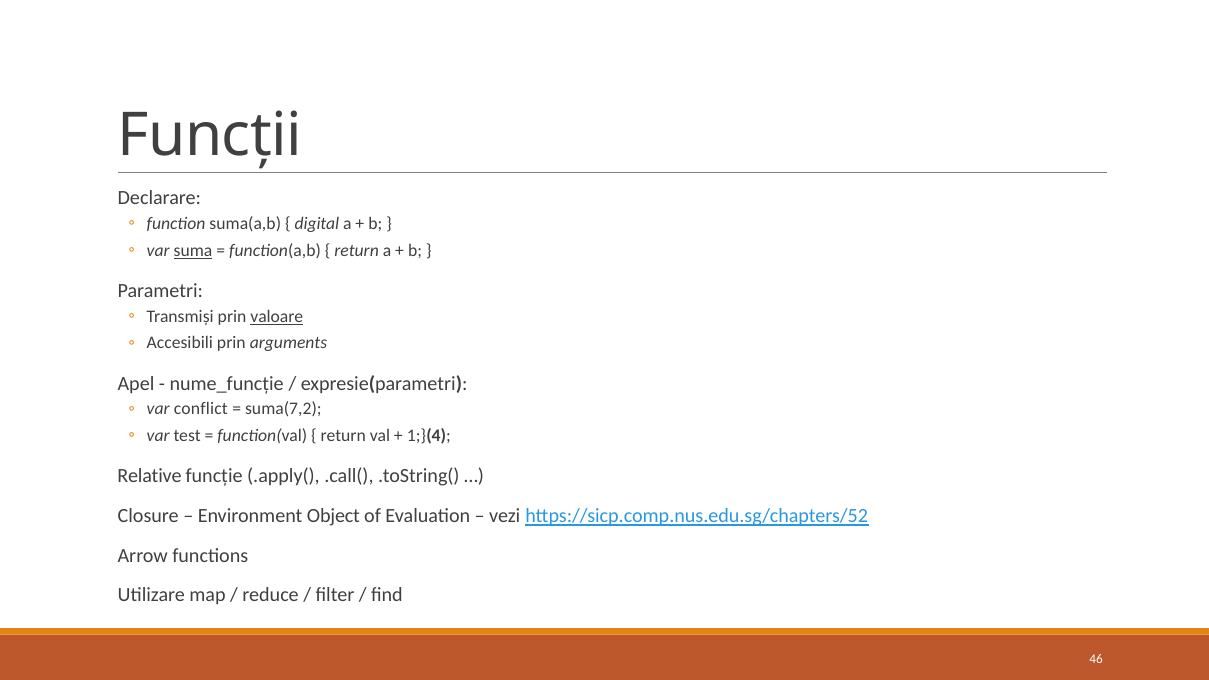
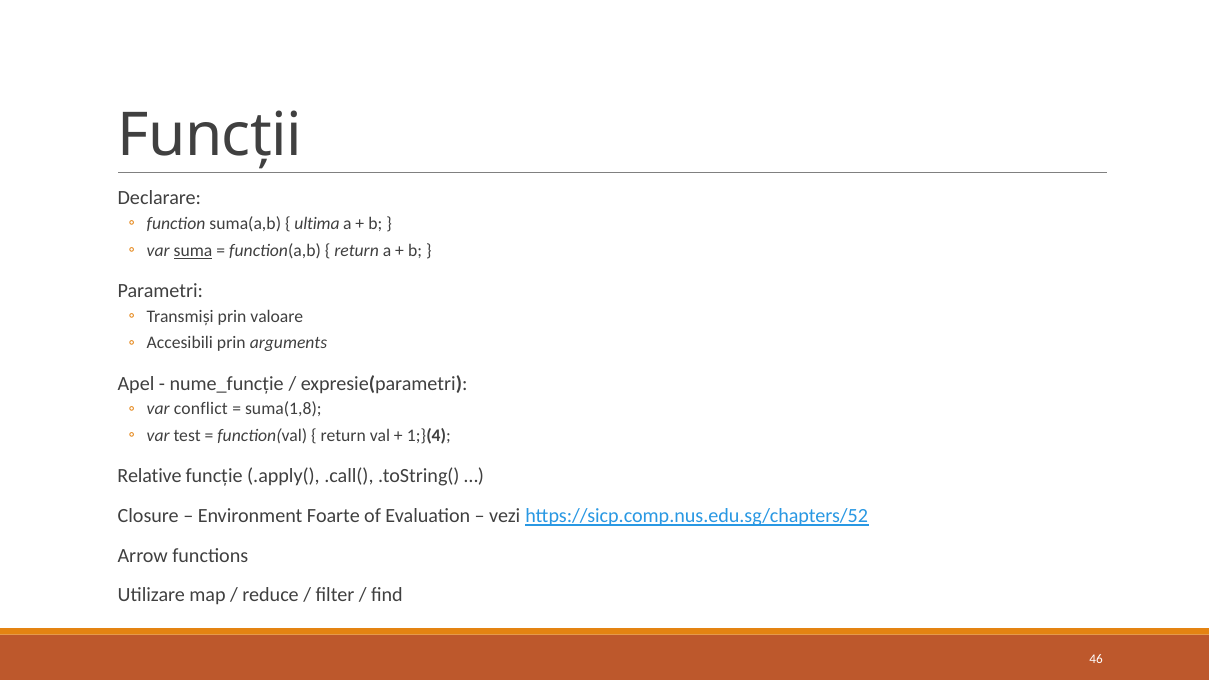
digital: digital -> ultima (317, 224)
valoare underline: present -> none (277, 317)
suma(7,2: suma(7,2 -> suma(1,8 (283, 409)
Object: Object -> Foarte (333, 516)
